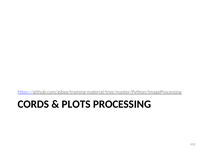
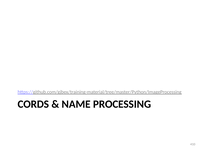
PLOTS: PLOTS -> NAME (76, 104)
